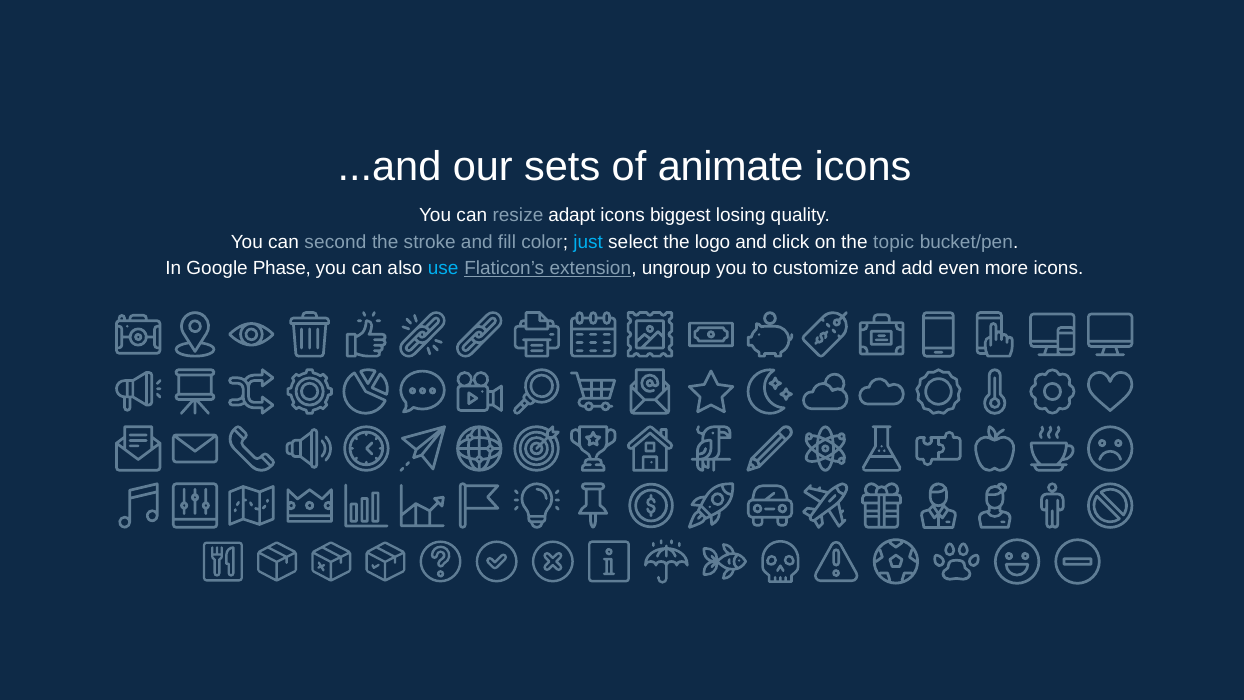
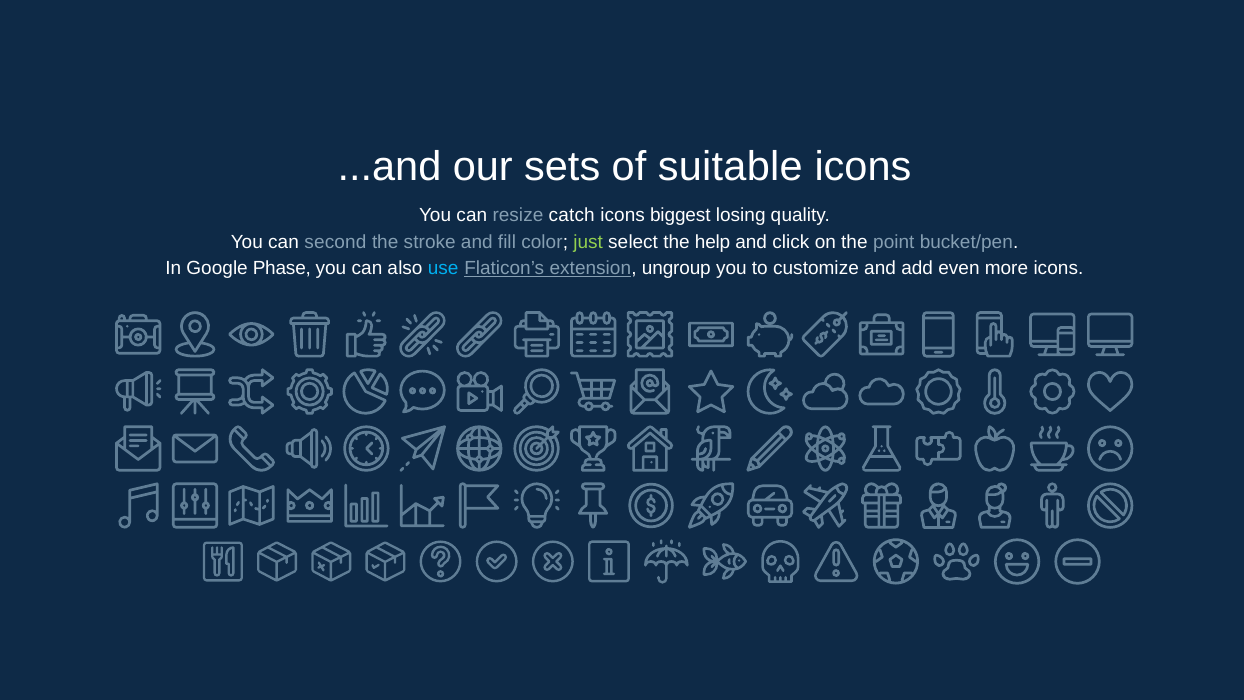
animate: animate -> suitable (730, 167)
adapt: adapt -> catch (572, 216)
just colour: light blue -> light green (588, 242)
logo: logo -> help (713, 242)
topic: topic -> point (894, 242)
